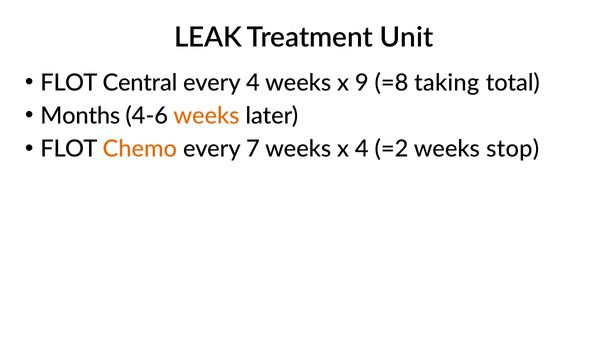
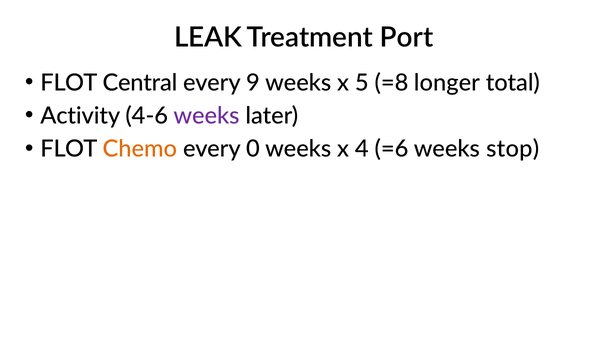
Unit: Unit -> Port (407, 38)
every 4: 4 -> 9 (253, 83)
9: 9 -> 5 (362, 83)
taking: taking -> longer (447, 83)
Months: Months -> Activity (80, 116)
weeks colour: orange -> purple (206, 116)
7: 7 -> 0 (253, 149)
=2: =2 -> =6 (392, 149)
